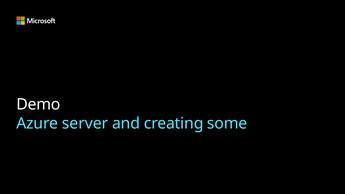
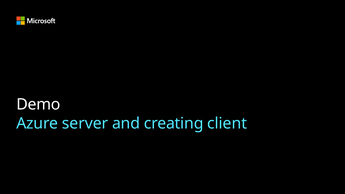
some: some -> client (227, 123)
